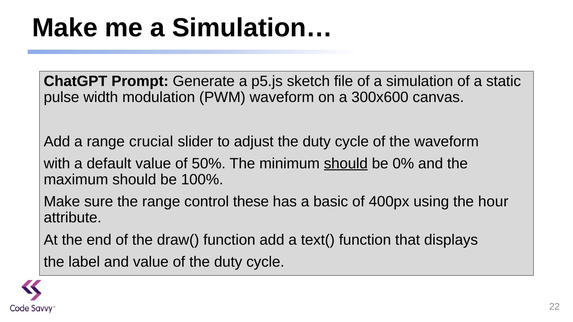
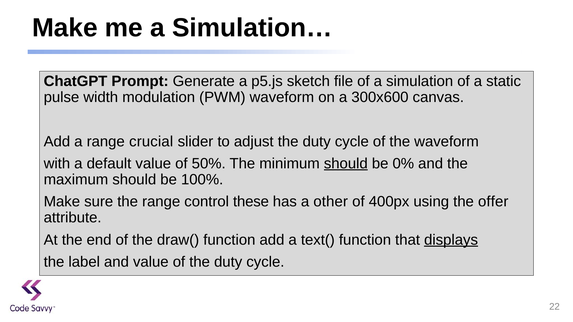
basic: basic -> other (331, 202)
hour: hour -> offer (493, 202)
displays underline: none -> present (451, 240)
